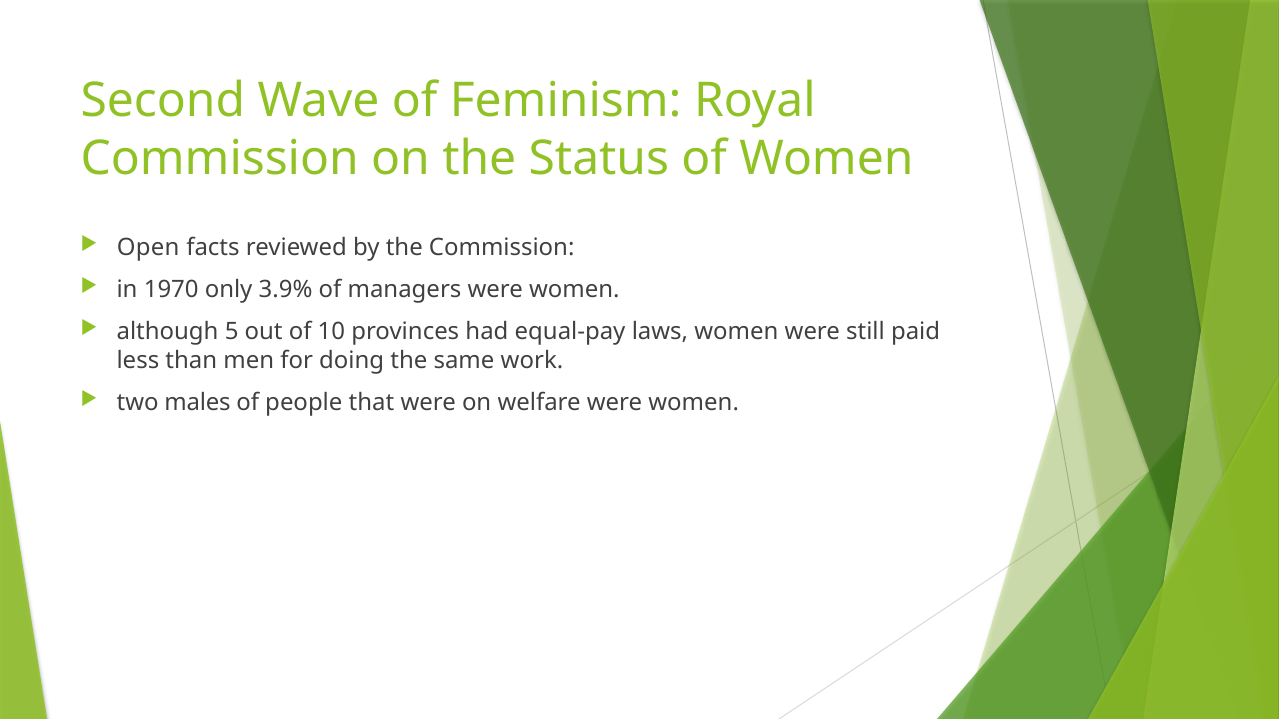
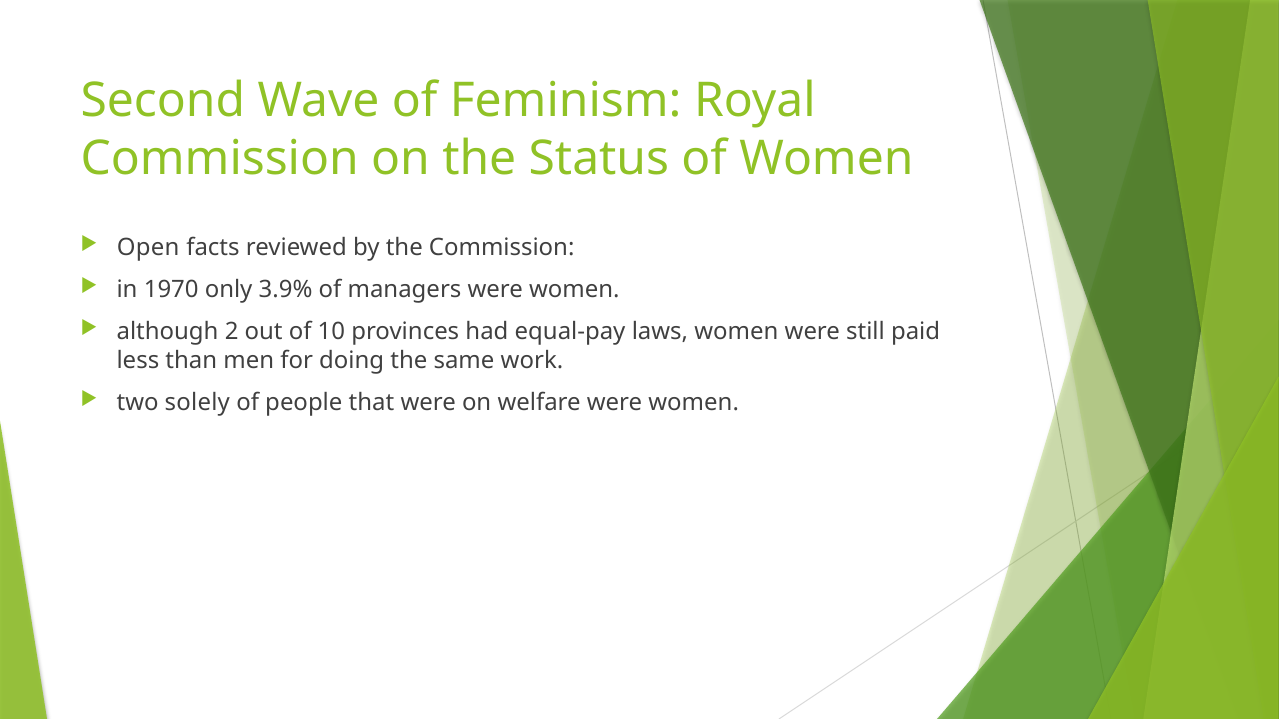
5: 5 -> 2 (232, 332)
males: males -> solely (197, 403)
